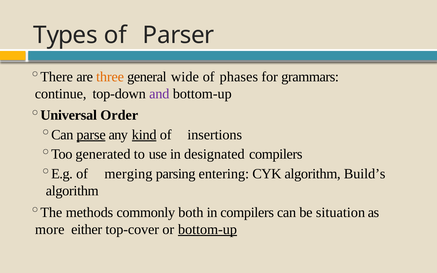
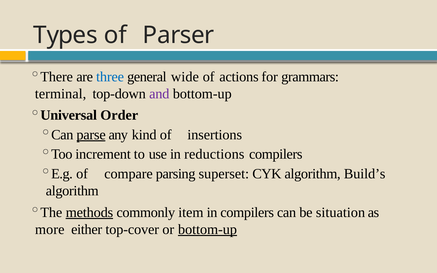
three colour: orange -> blue (110, 77)
phases: phases -> actions (239, 77)
continue: continue -> terminal (61, 94)
kind underline: present -> none (144, 135)
generated: generated -> increment (103, 154)
designated: designated -> reductions (214, 154)
merging: merging -> compare (129, 174)
entering: entering -> superset (224, 174)
methods underline: none -> present (89, 212)
both: both -> item (191, 212)
